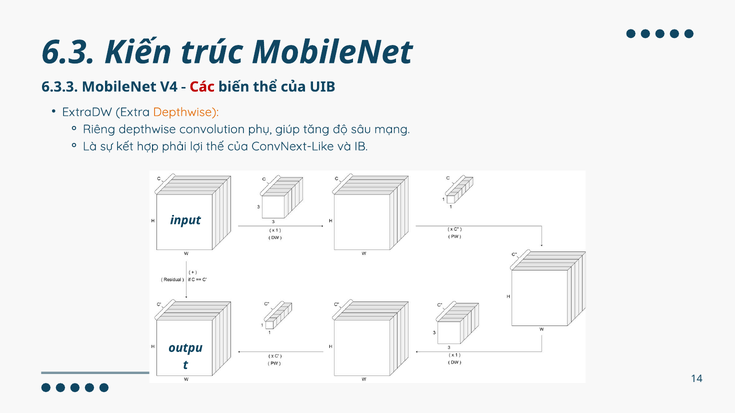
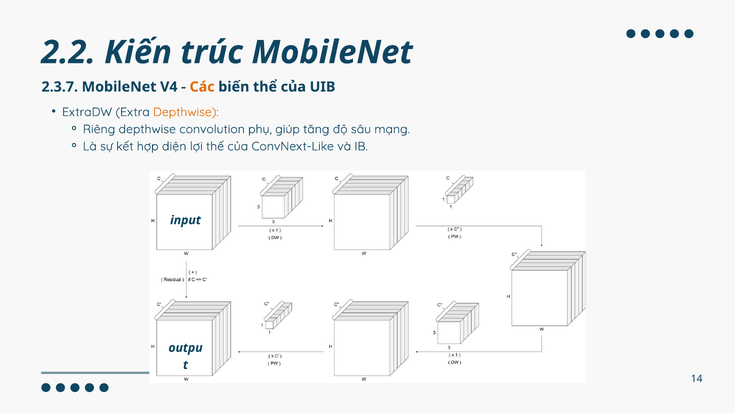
6.3: 6.3 -> 2.2 (68, 53)
6.3.3: 6.3.3 -> 2.3.7 (60, 87)
Các colour: red -> orange (202, 87)
phải: phải -> diện (174, 146)
